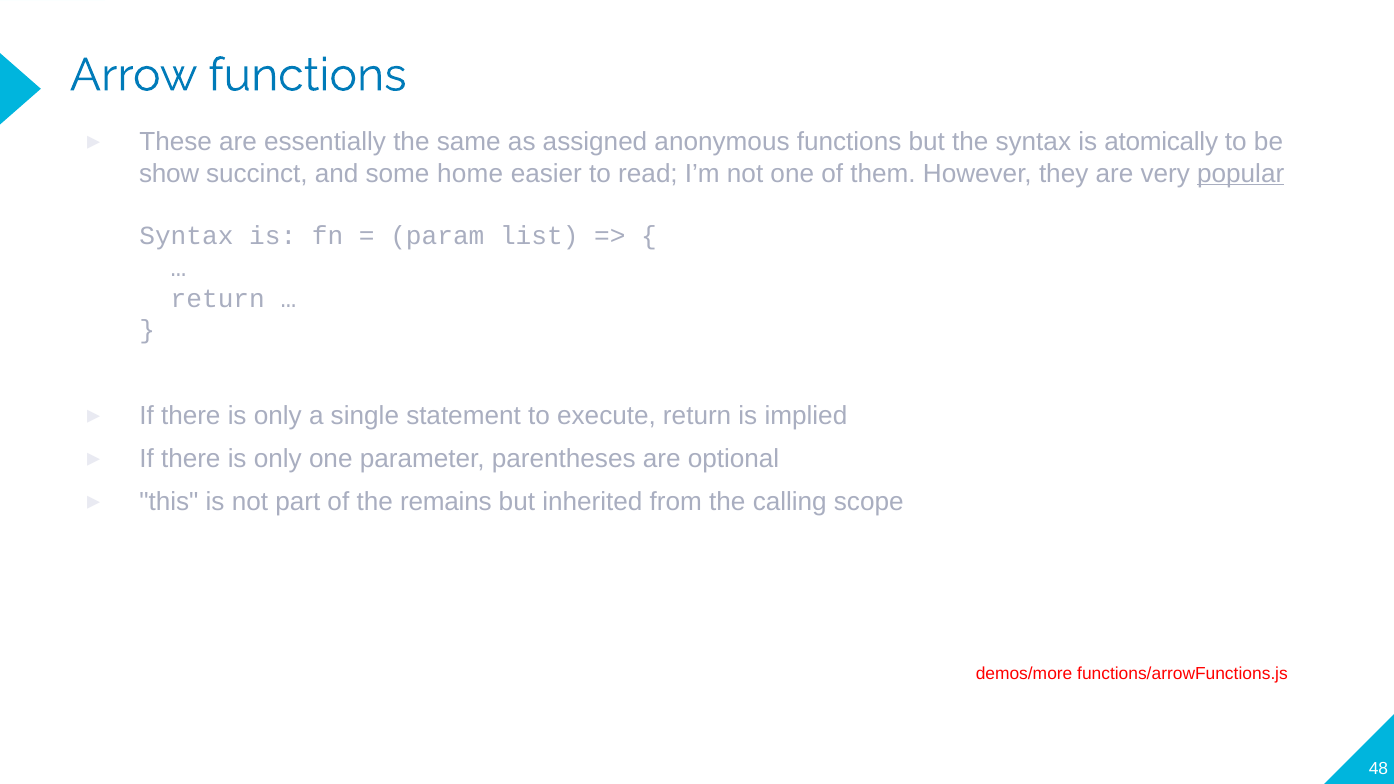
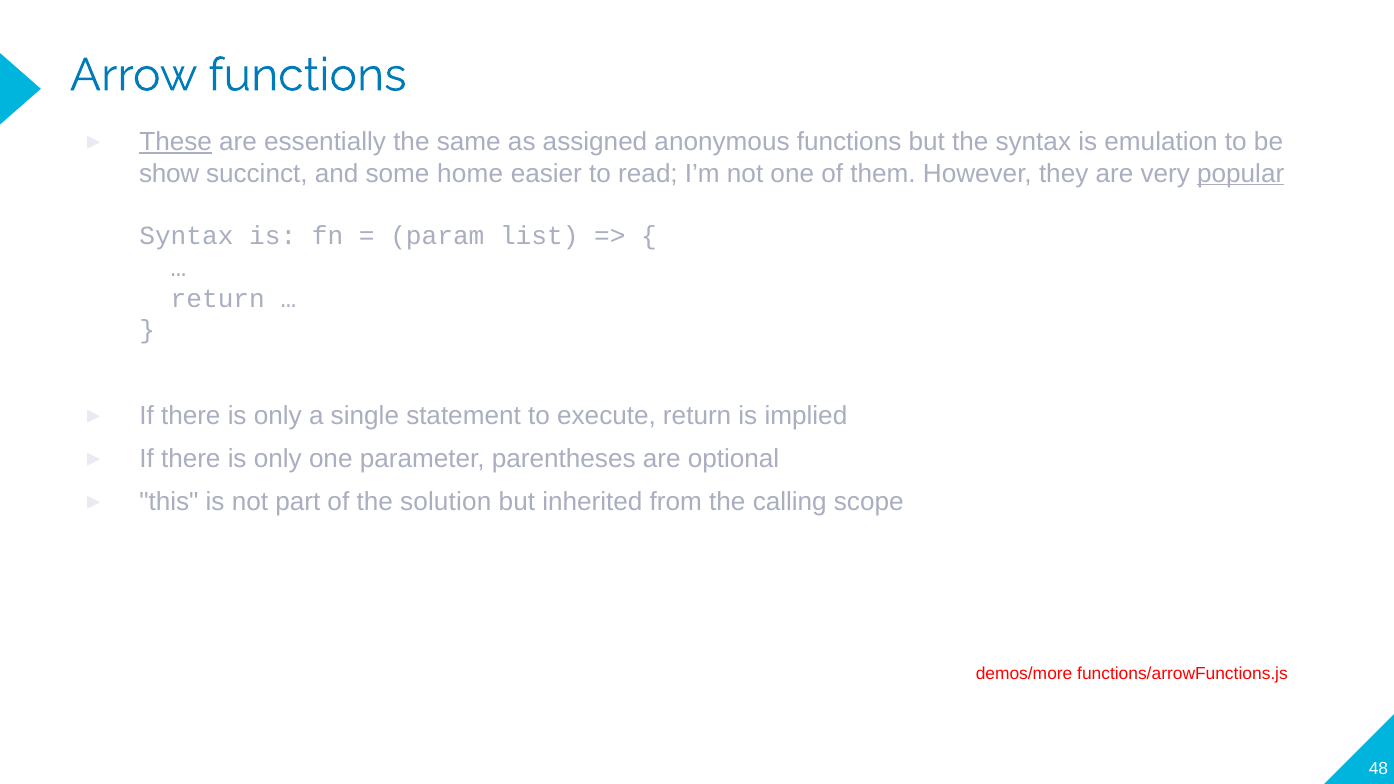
These underline: none -> present (176, 142)
atomically: atomically -> emulation (1161, 142)
remains: remains -> solution (446, 502)
